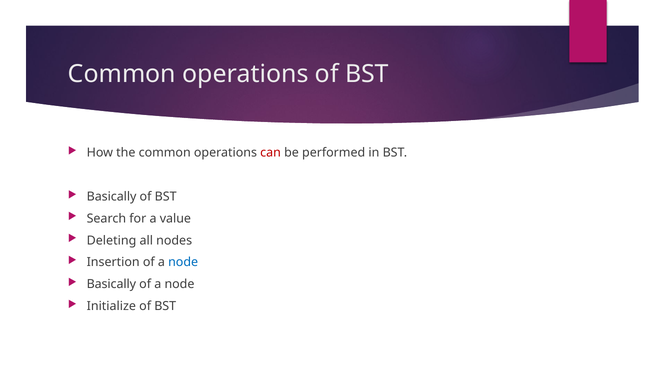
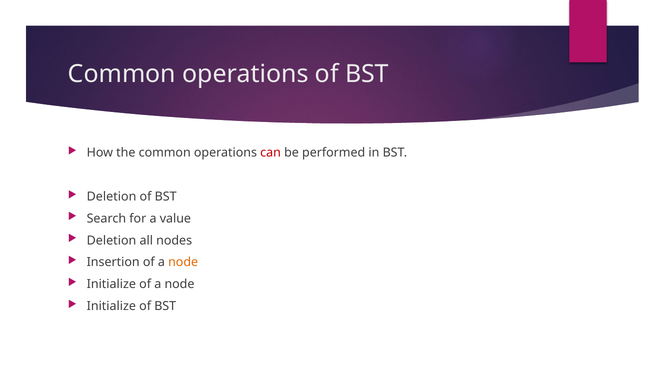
Basically: Basically -> Deletion (112, 197)
Deleting: Deleting -> Deletion (111, 240)
node colour: blue -> orange (183, 262)
Basically: Basically -> Initialize (111, 284)
